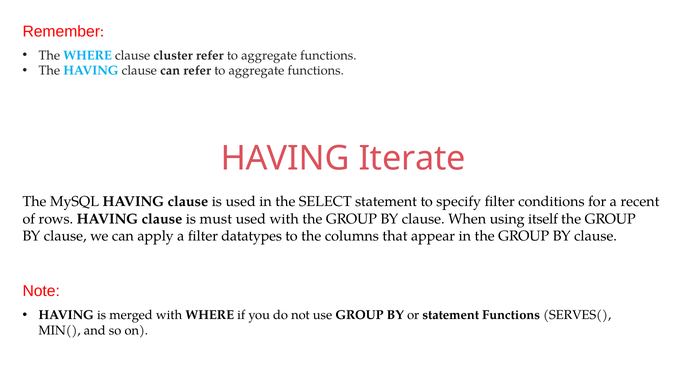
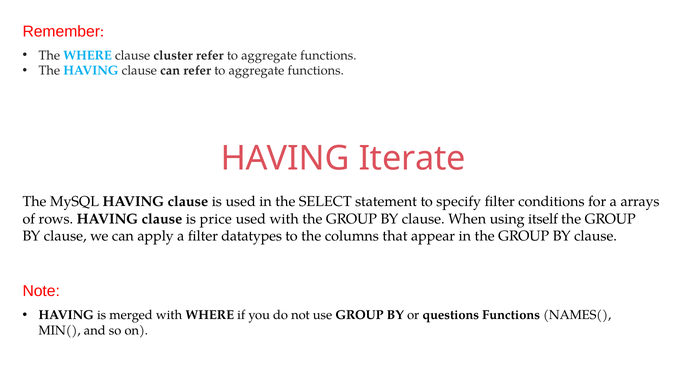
recent: recent -> arrays (640, 202)
must: must -> price (216, 219)
or statement: statement -> questions (451, 315)
SERVES(: SERVES( -> NAMES( (577, 315)
